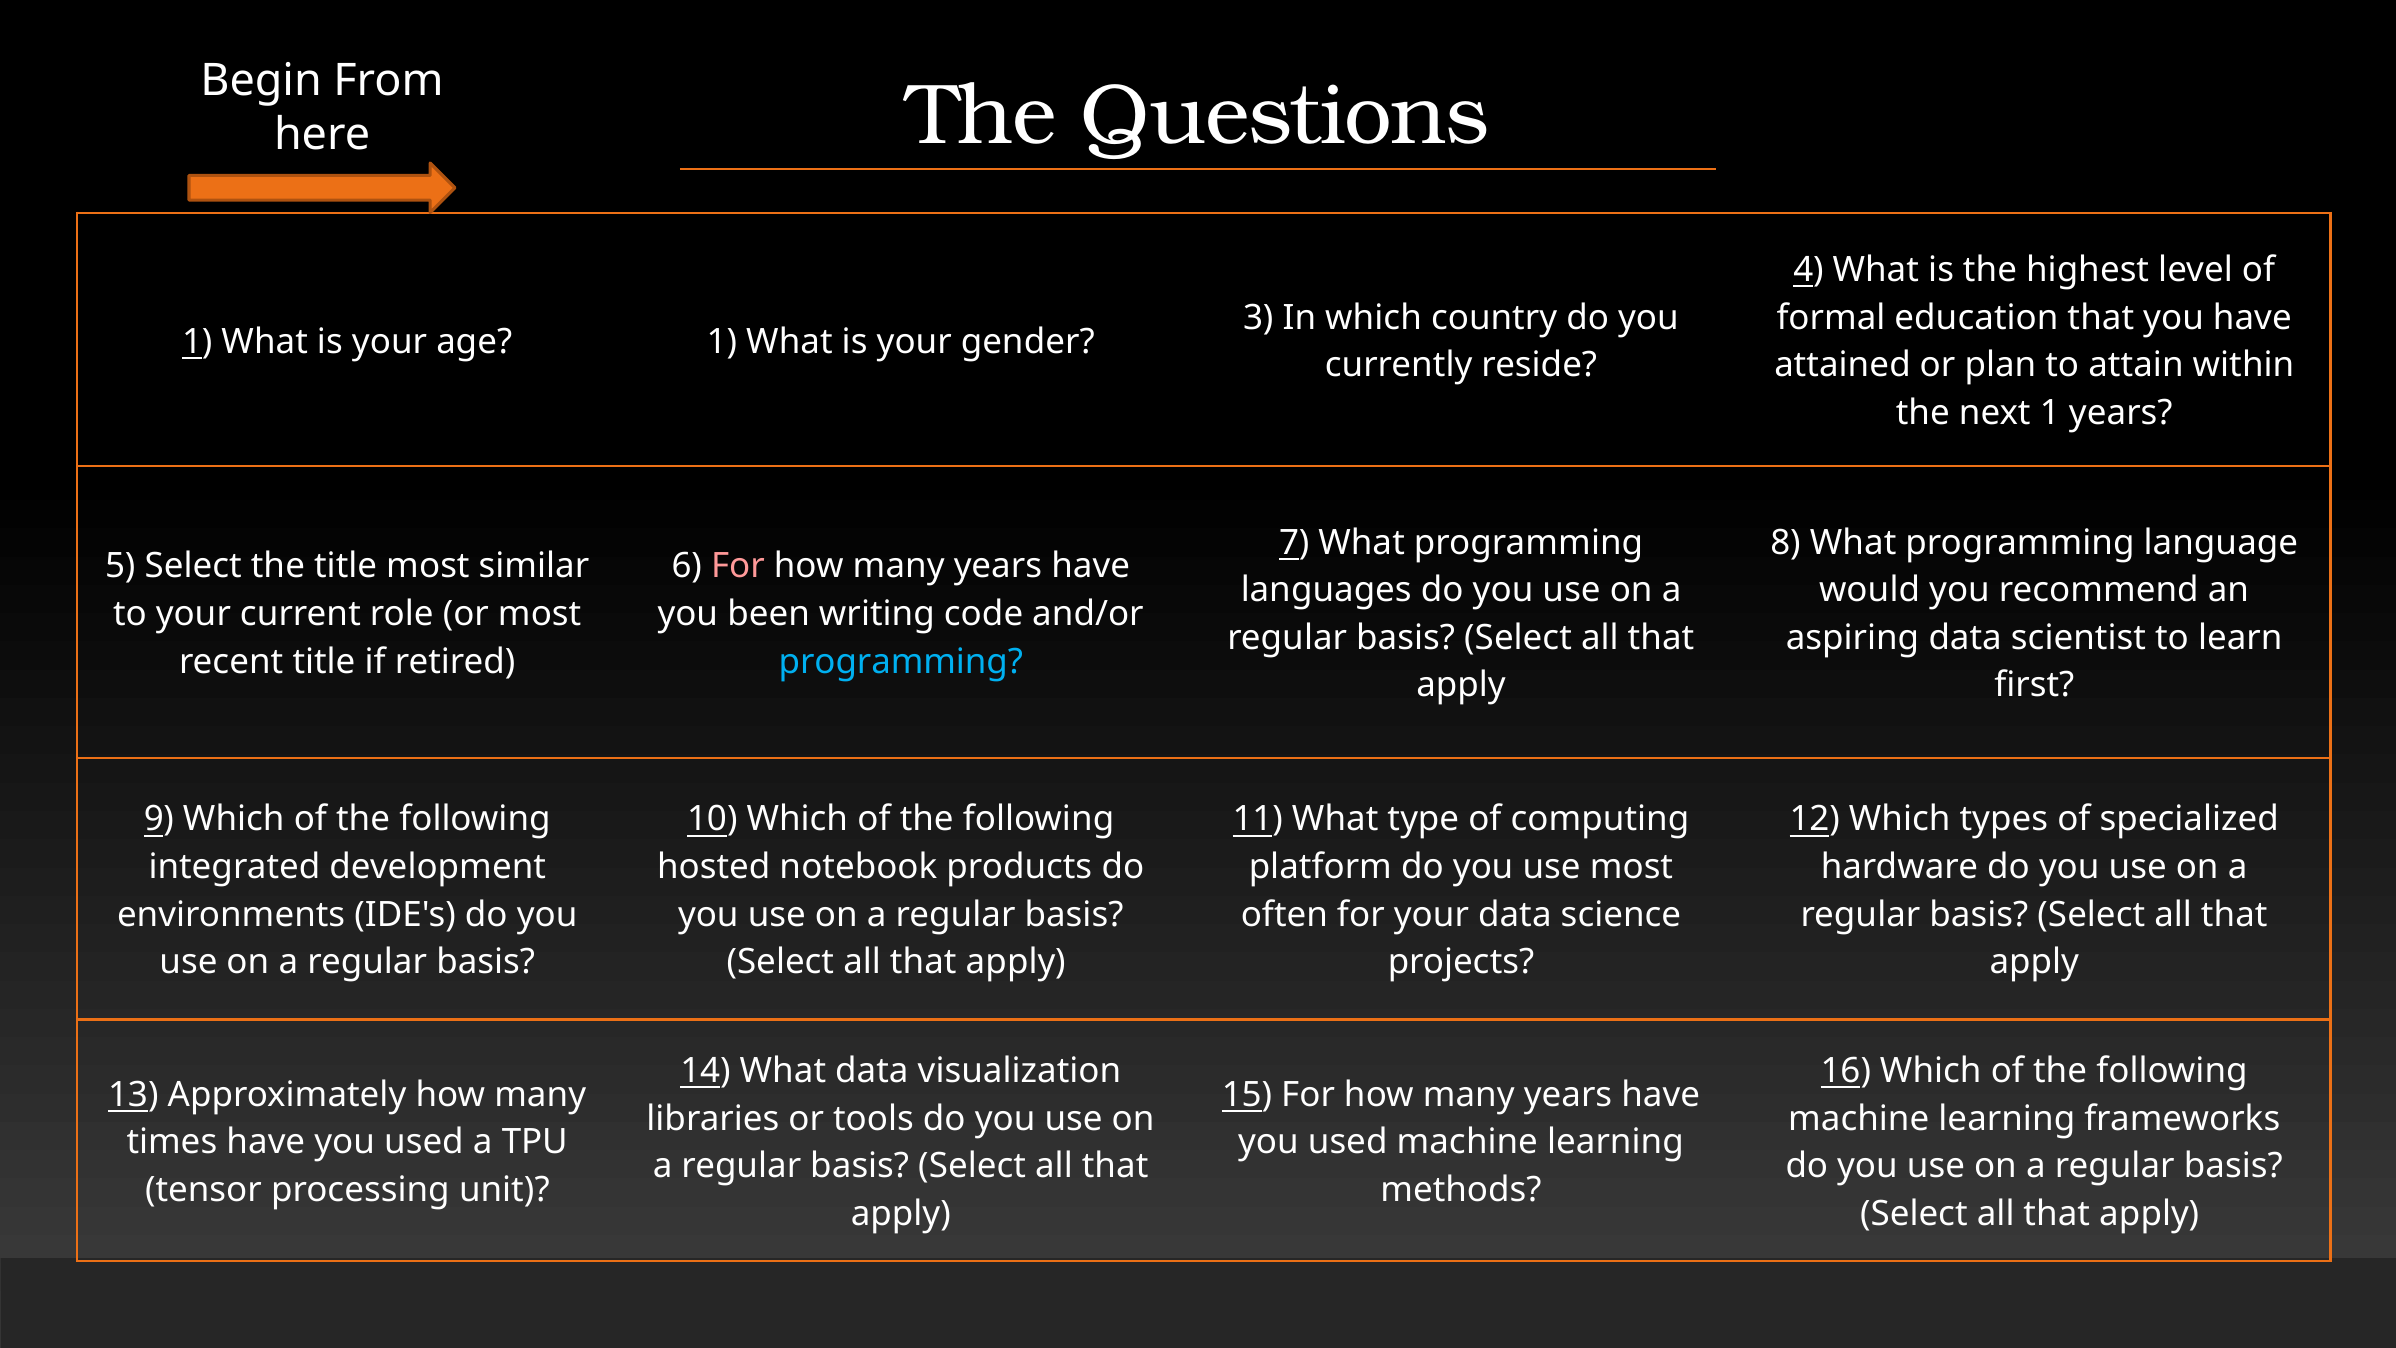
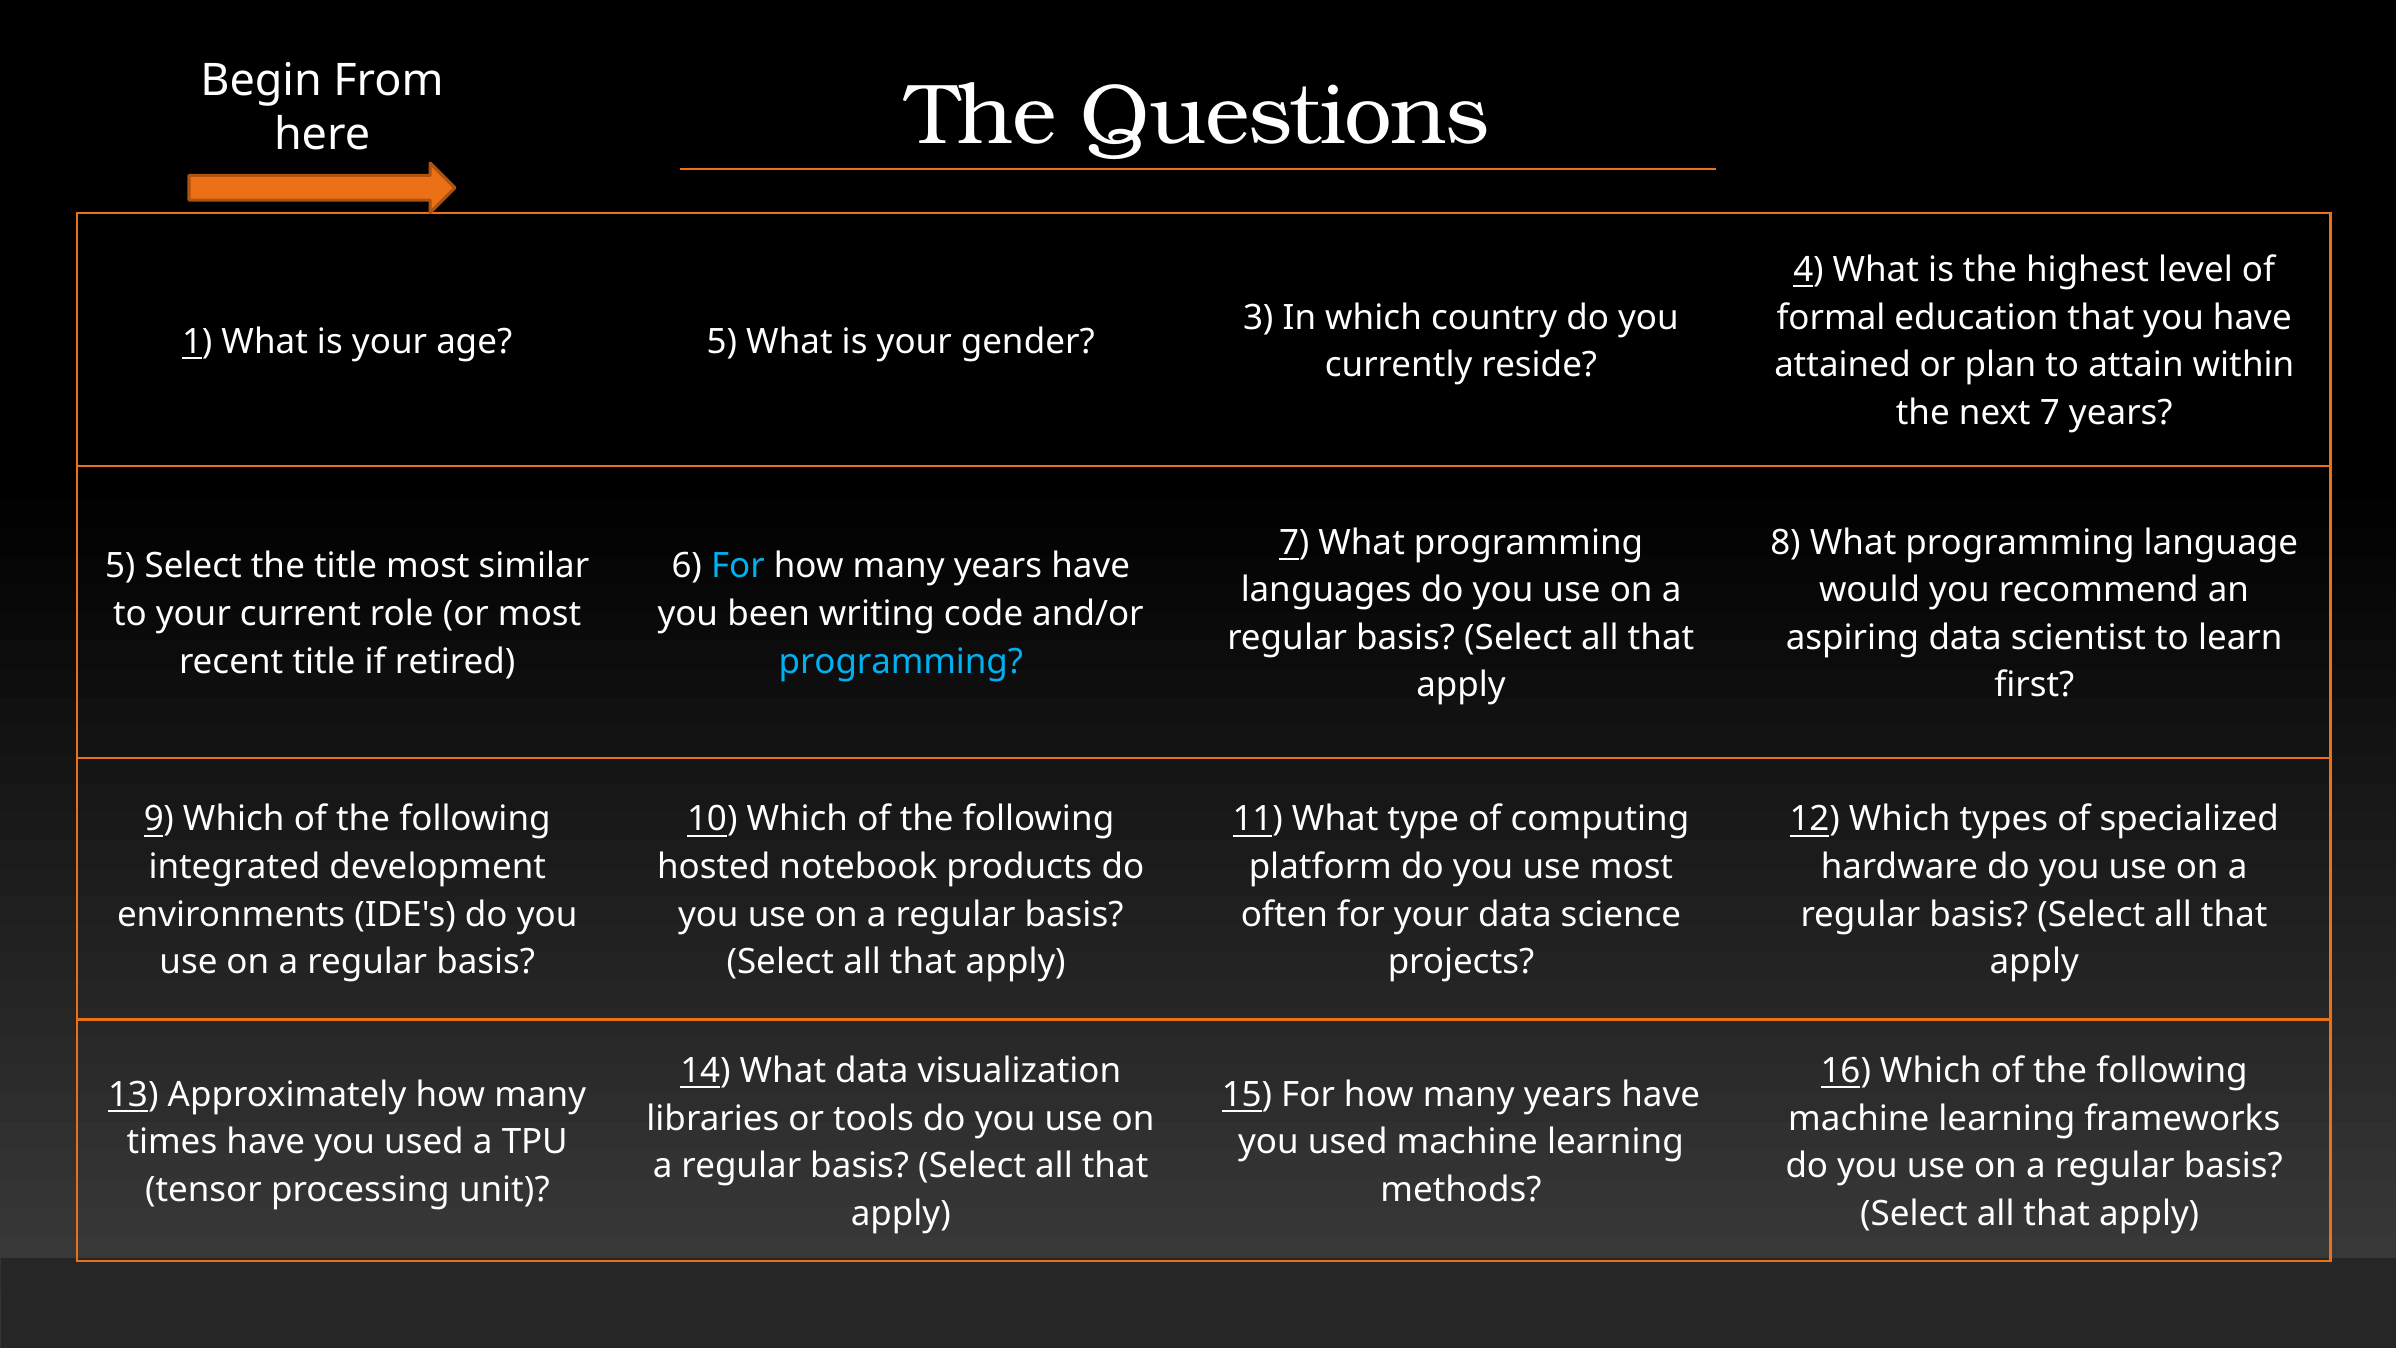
age 1: 1 -> 5 (722, 341)
next 1: 1 -> 7 (2050, 413)
For colour: pink -> light blue (738, 566)
